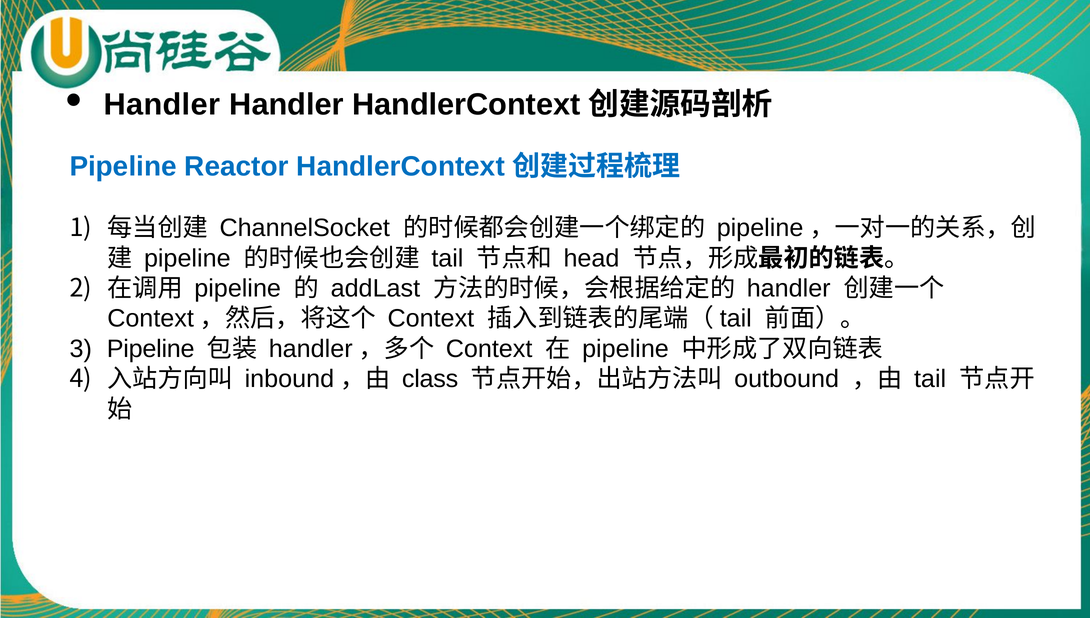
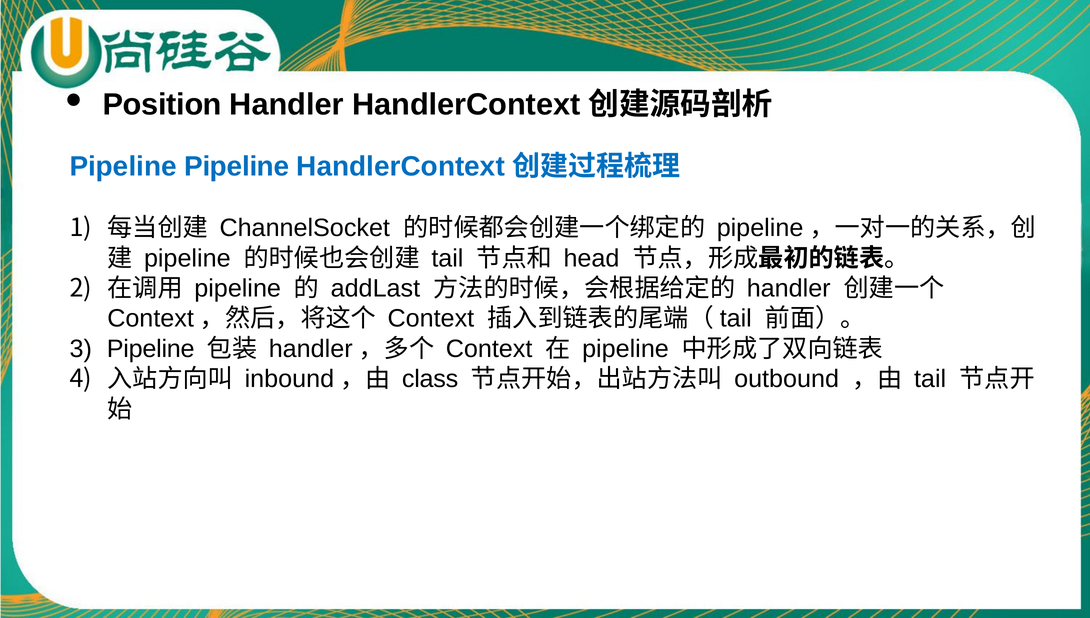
Handler: Handler -> Position (162, 104)
Pipeline Reactor: Reactor -> Pipeline (237, 166)
